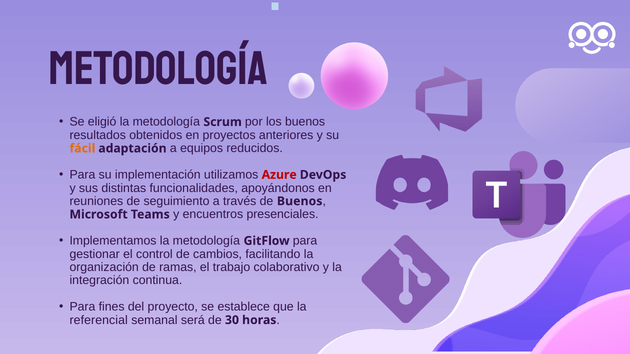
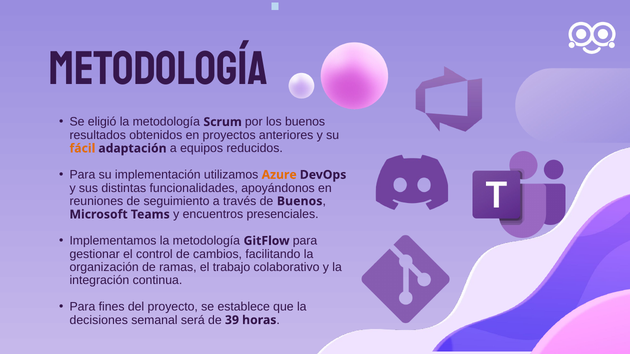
Azure colour: red -> orange (279, 175)
referencial: referencial -> decisiones (99, 320)
30: 30 -> 39 (232, 320)
